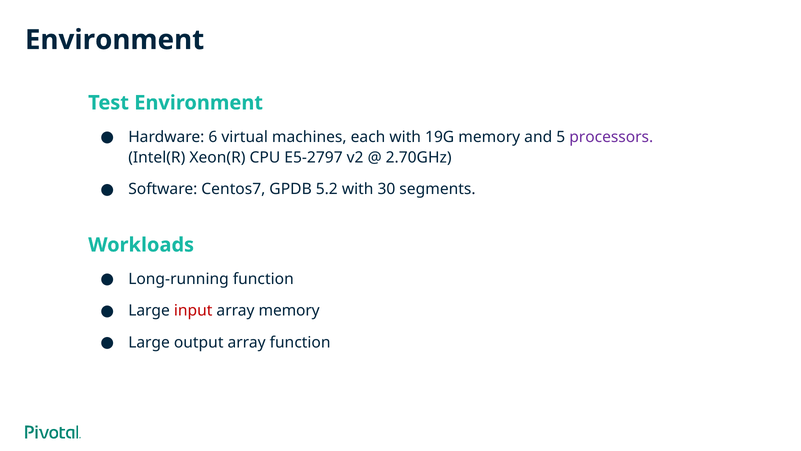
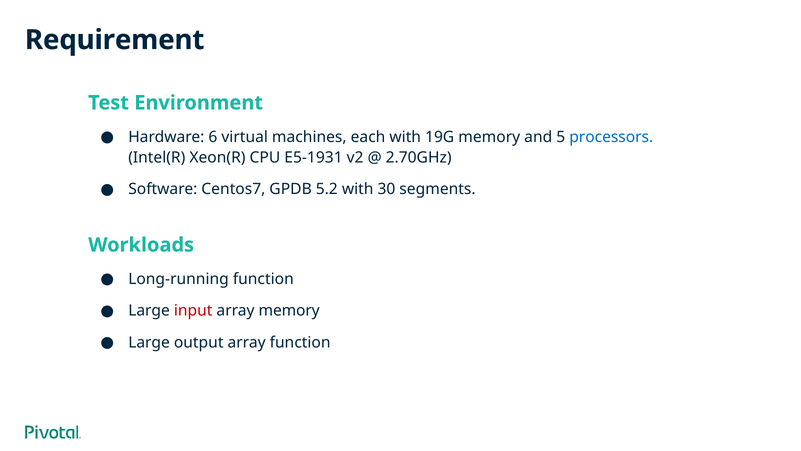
Environment: Environment -> Requirement (115, 40)
processors colour: purple -> blue (611, 137)
E5-2797: E5-2797 -> E5-1931 (314, 157)
